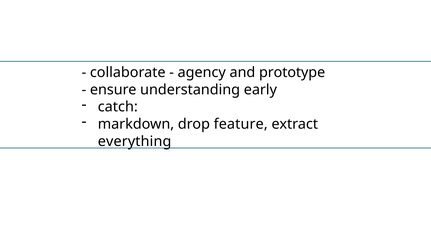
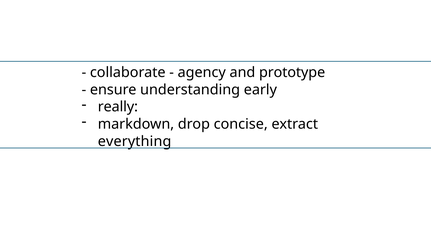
catch: catch -> really (118, 107)
feature: feature -> concise (241, 124)
